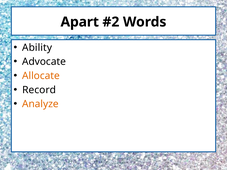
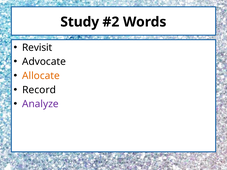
Apart: Apart -> Study (80, 22)
Ability: Ability -> Revisit (37, 48)
Analyze colour: orange -> purple (40, 104)
